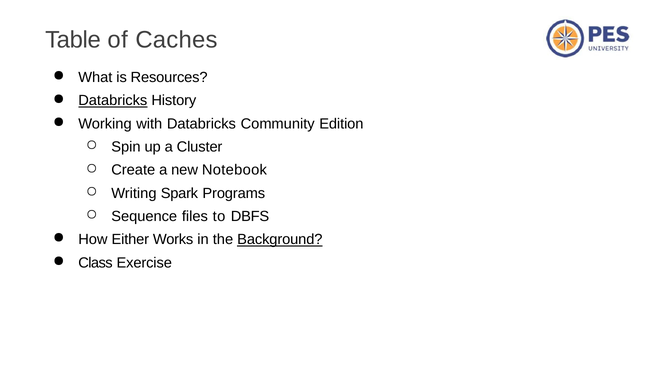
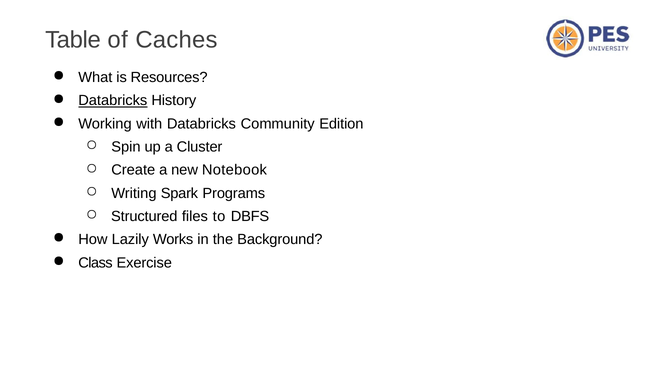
Sequence: Sequence -> Structured (144, 216)
Either: Either -> Lazily (130, 239)
Background underline: present -> none (280, 239)
